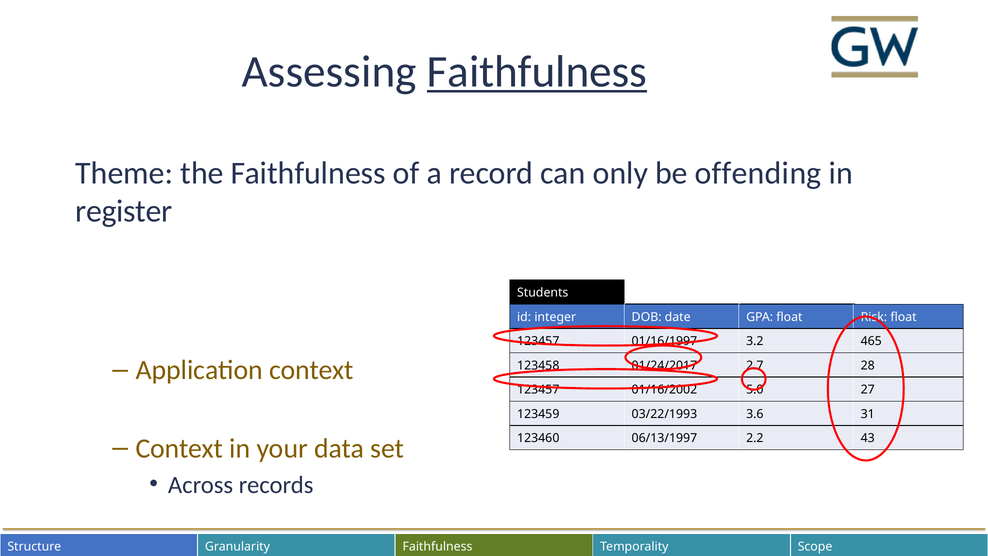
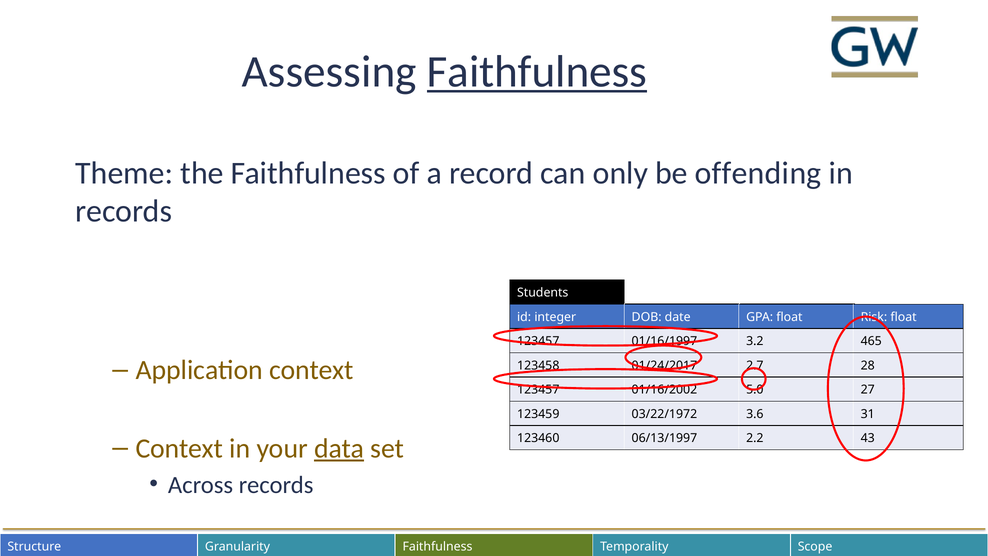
register: register -> records (124, 211)
03/22/1993: 03/22/1993 -> 03/22/1972 (664, 414)
data underline: none -> present (339, 448)
